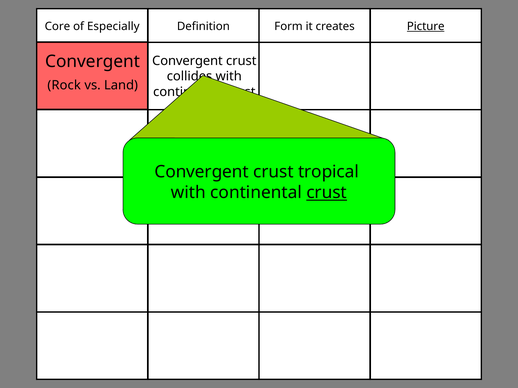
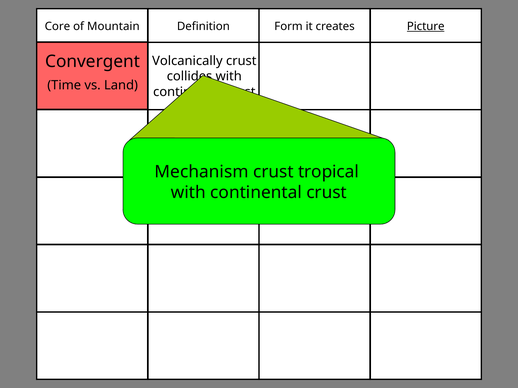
Especially: Especially -> Mountain (113, 26)
Convergent: Convergent -> Volcanically (187, 61)
Rock: Rock -> Time (64, 85)
Convergent: Convergent -> Mechanism (202, 172)
crust underline: present -> none (327, 193)
